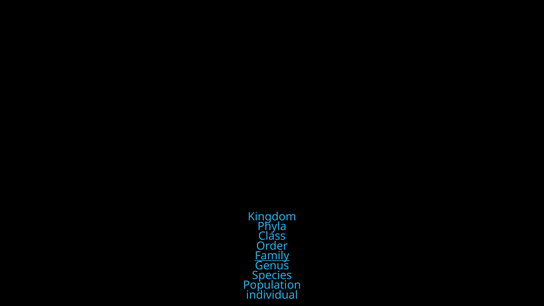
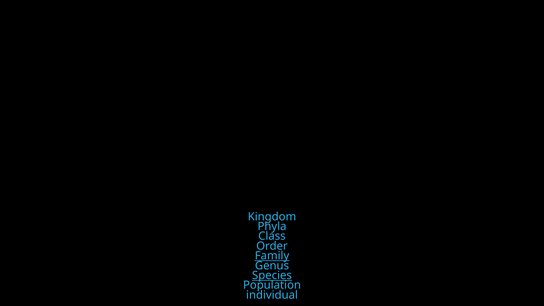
Species underline: none -> present (272, 275)
